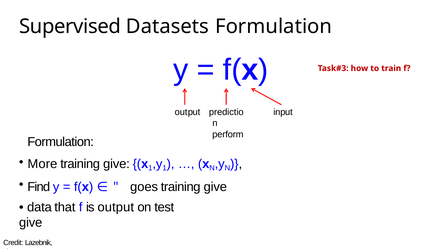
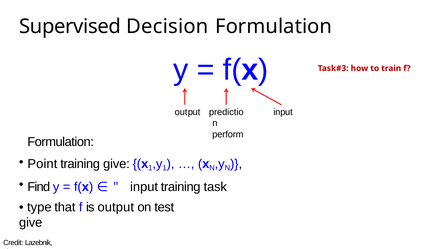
Datasets: Datasets -> Decision (167, 26)
More: More -> Point (42, 164)
goes: goes -> input (144, 187)
give: give -> task (215, 187)
data: data -> type (39, 207)
